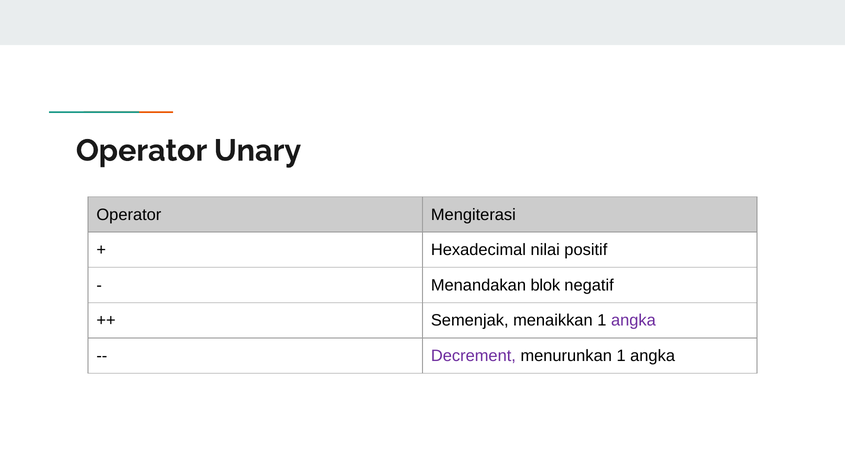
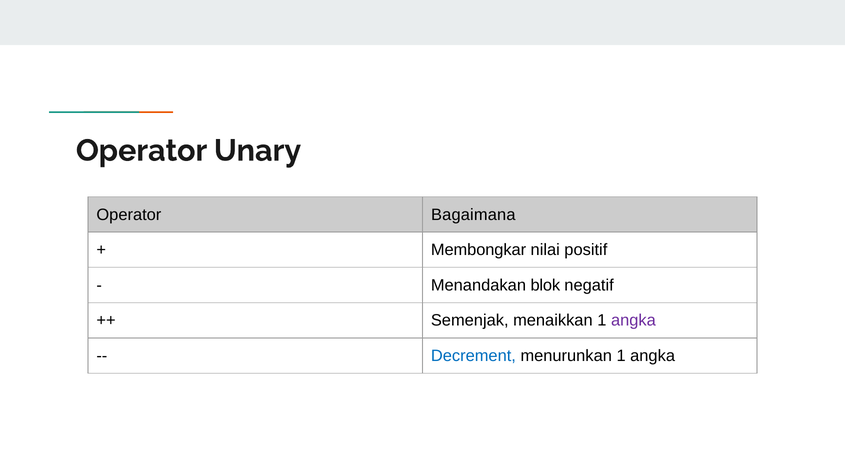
Mengiterasi: Mengiterasi -> Bagaimana (473, 215)
Hexadecimal: Hexadecimal -> Membongkar (479, 250)
Decrement colour: purple -> blue (473, 356)
